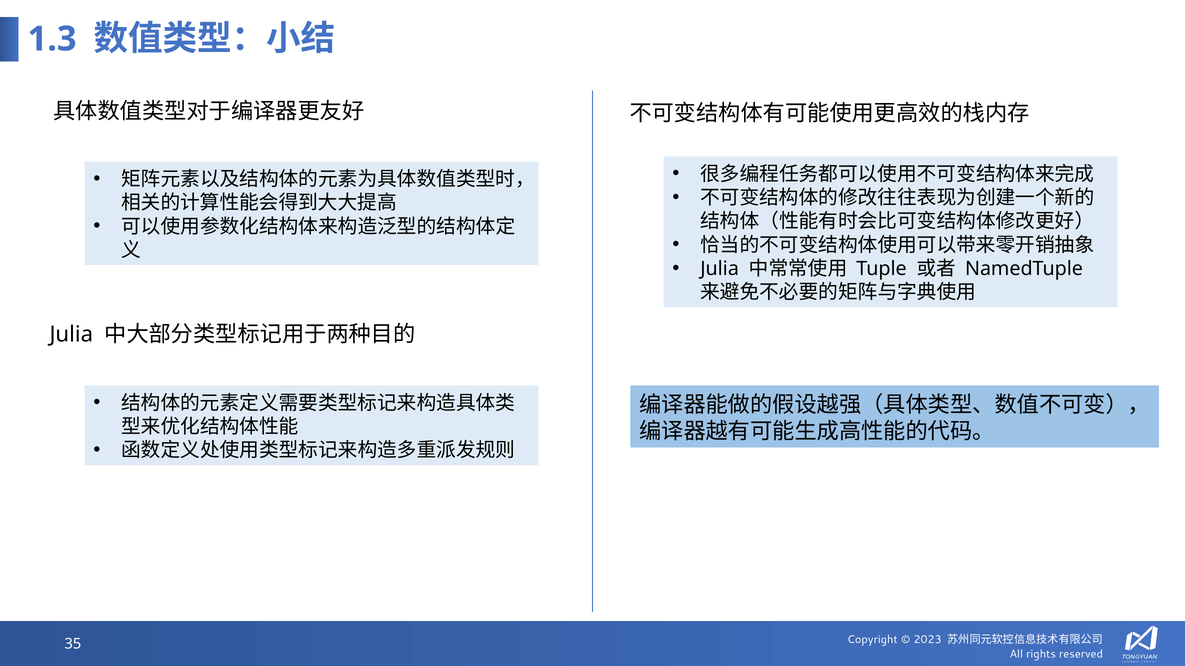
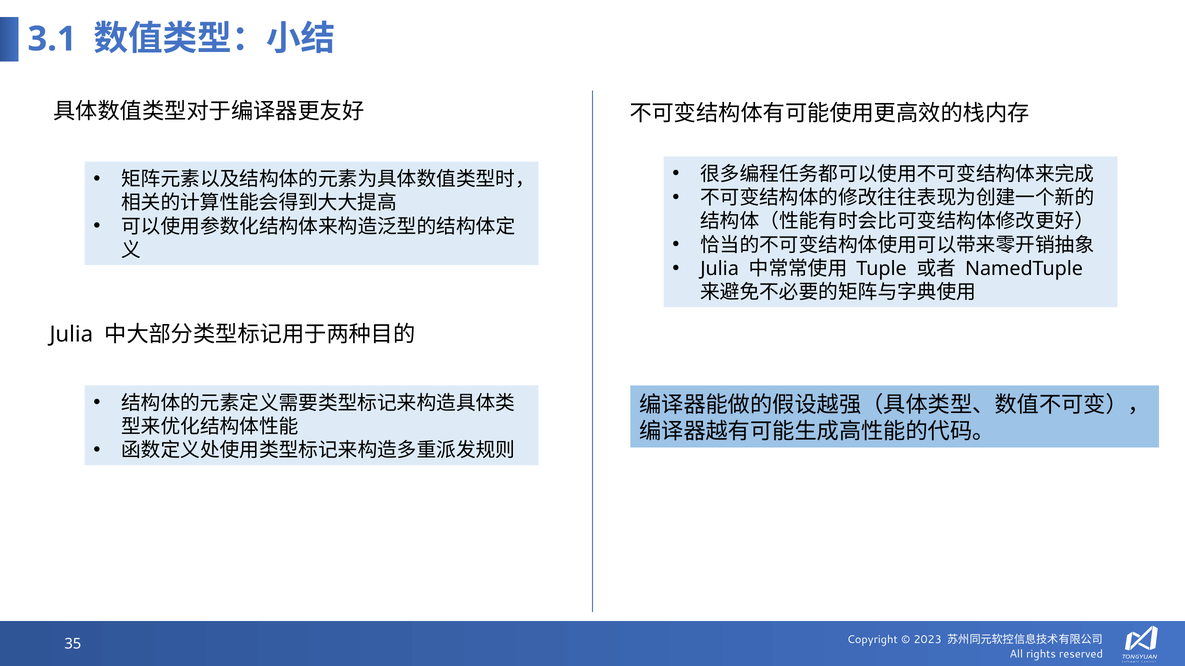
1.3: 1.3 -> 3.1 (52, 39)
